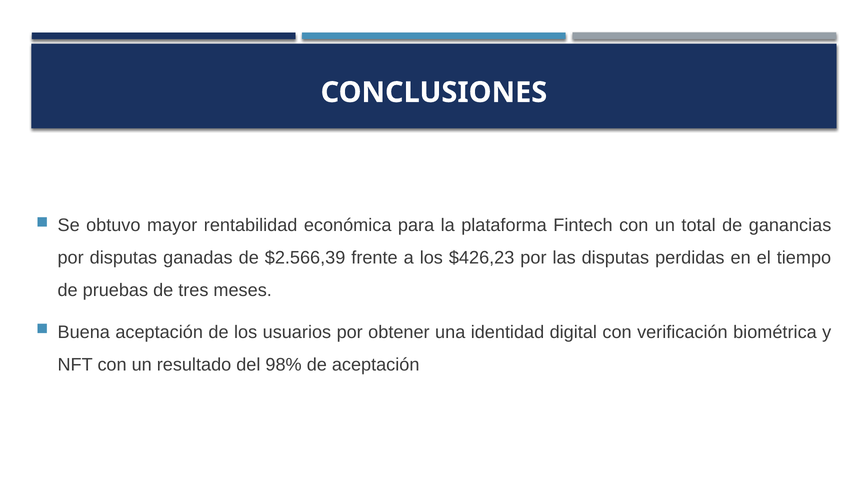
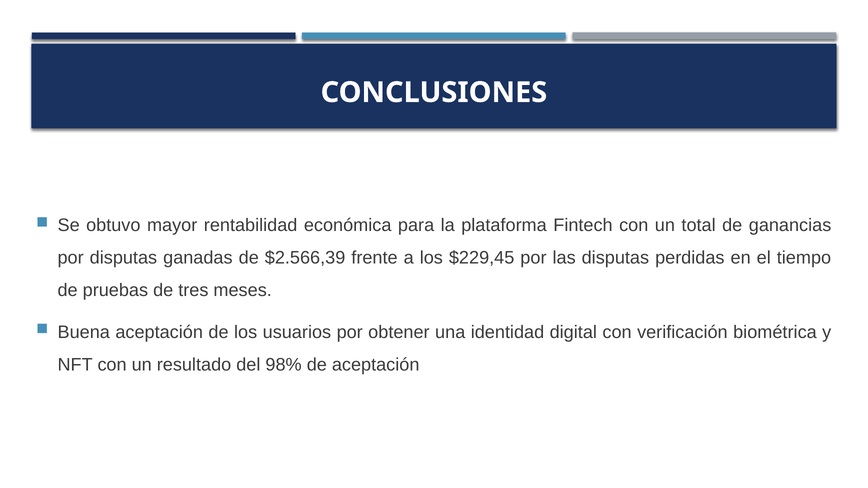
$426,23: $426,23 -> $229,45 (482, 258)
